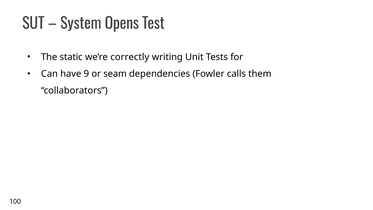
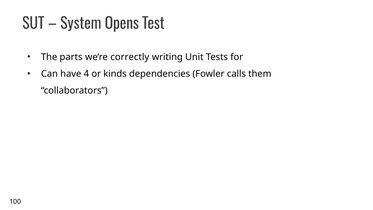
static: static -> parts (71, 57)
9: 9 -> 4 (86, 74)
seam: seam -> kinds (115, 74)
